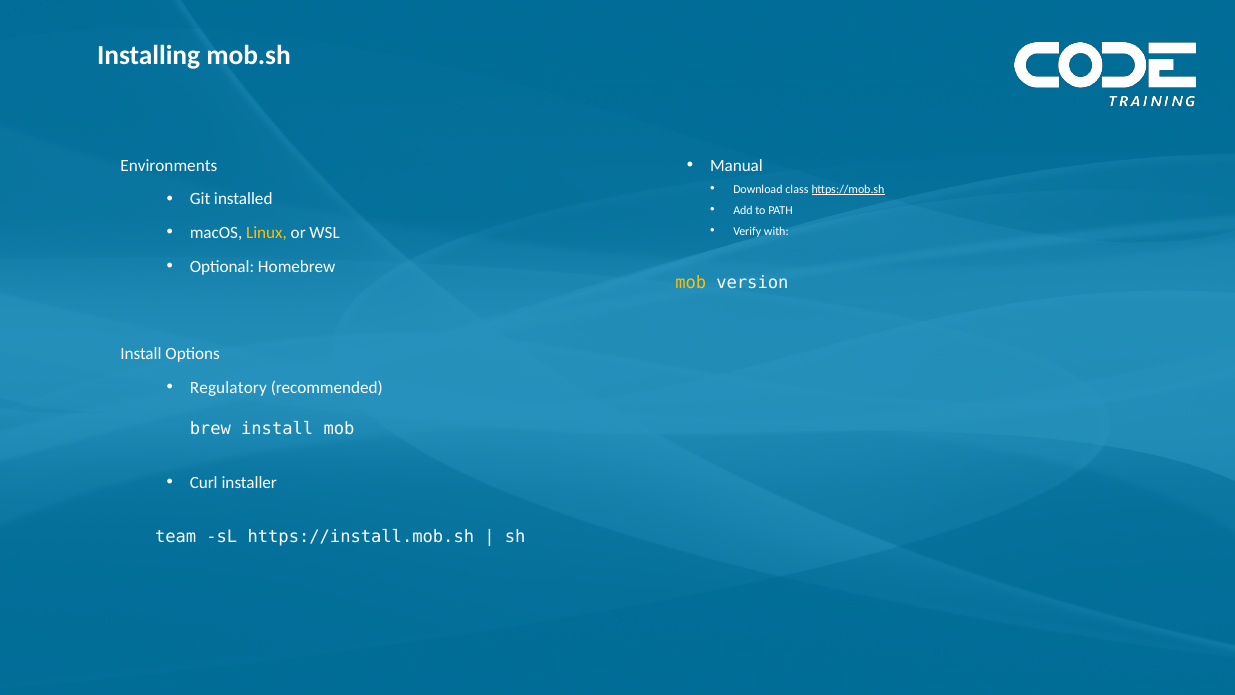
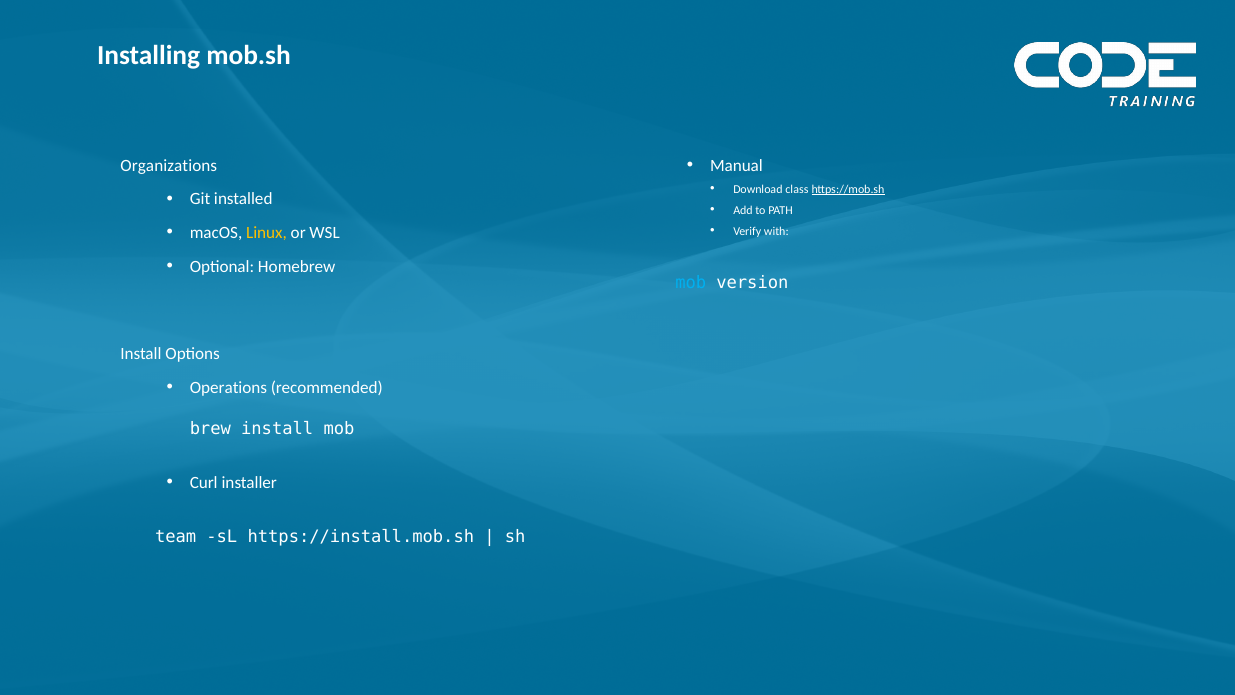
Environments: Environments -> Organizations (169, 166)
mob colour: yellow -> light blue (691, 283)
Regulatory: Regulatory -> Operations (228, 387)
